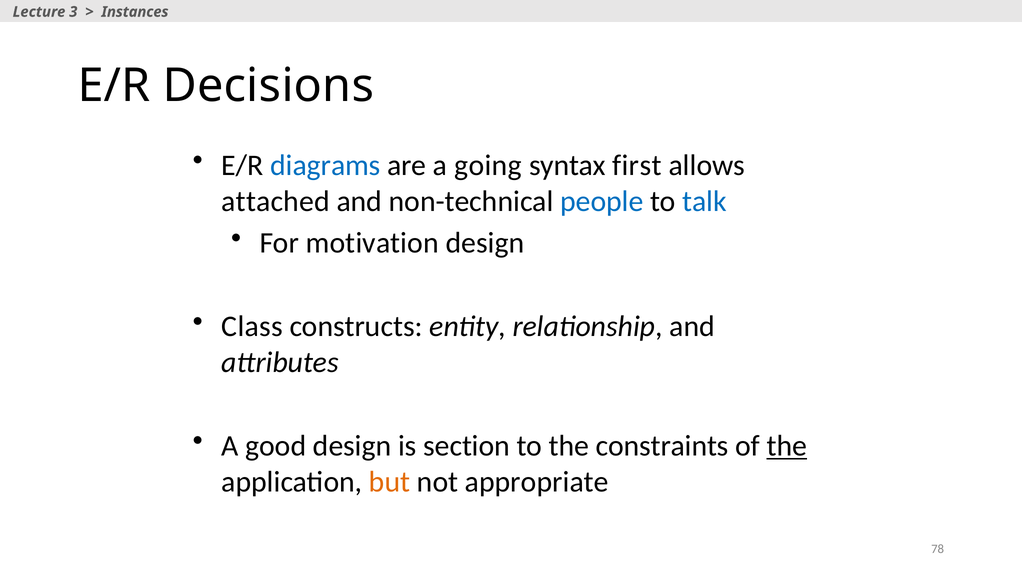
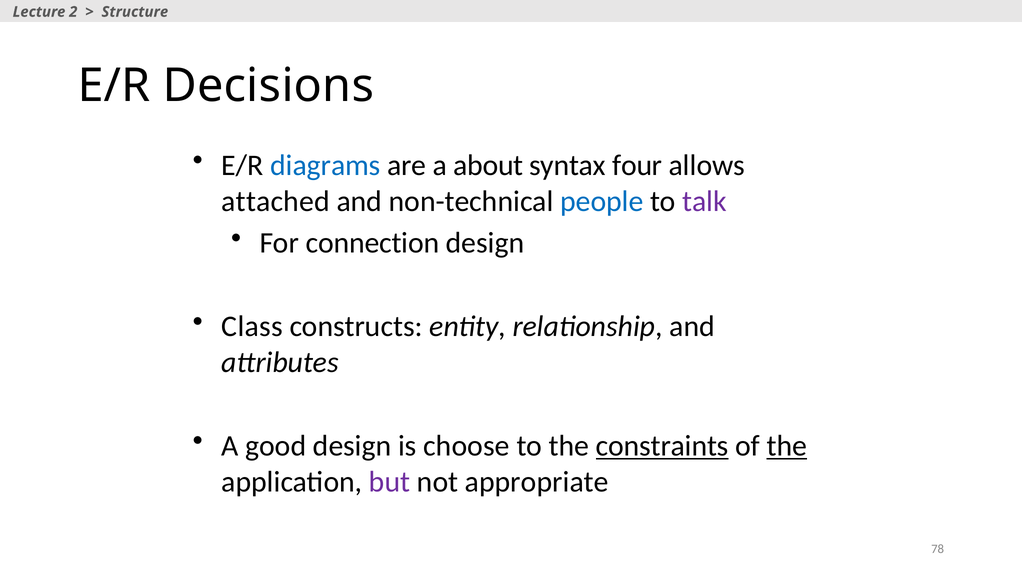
3: 3 -> 2 (73, 12)
Instances: Instances -> Structure (135, 12)
going: going -> about (488, 165)
first: first -> four (637, 165)
talk colour: blue -> purple (704, 201)
motivation: motivation -> connection (372, 243)
section: section -> choose (467, 446)
constraints underline: none -> present (662, 446)
but colour: orange -> purple (390, 482)
